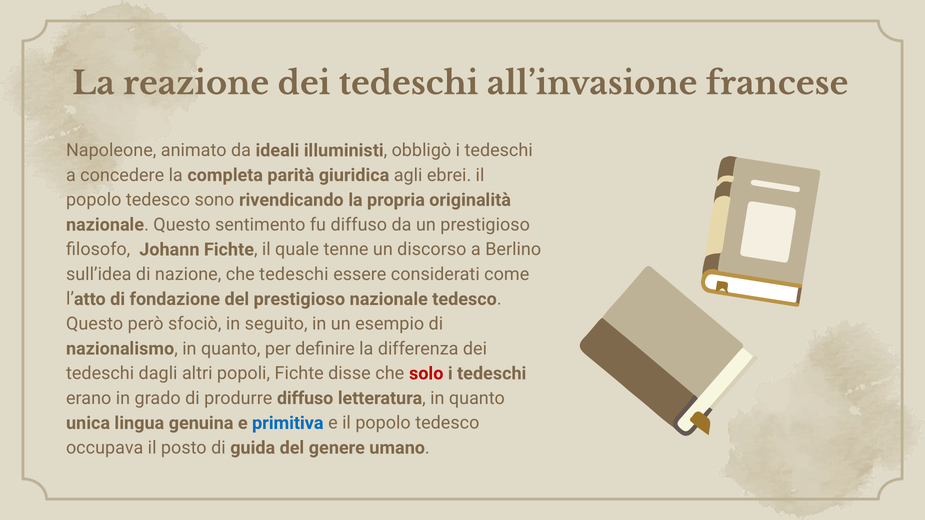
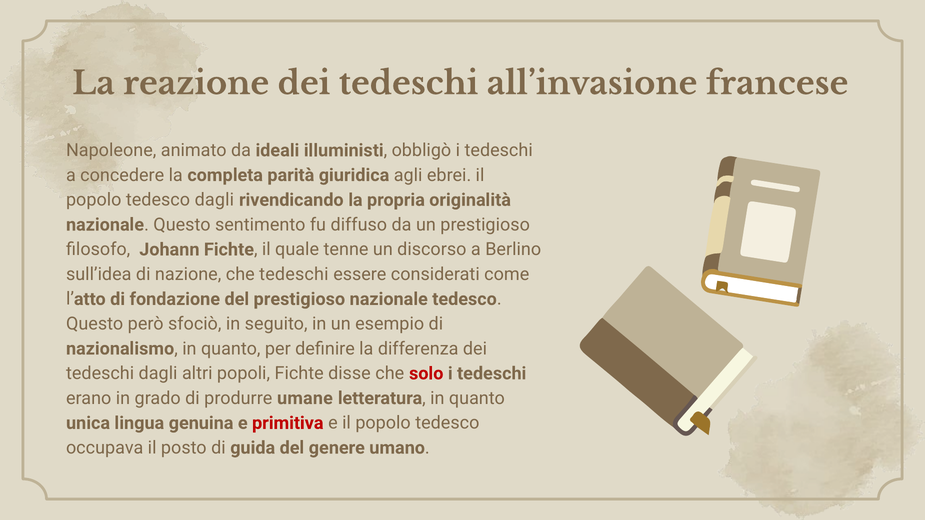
tedesco sono: sono -> dagli (214, 200)
produrre diffuso: diffuso -> umane (305, 398)
primitiva colour: blue -> red (288, 423)
